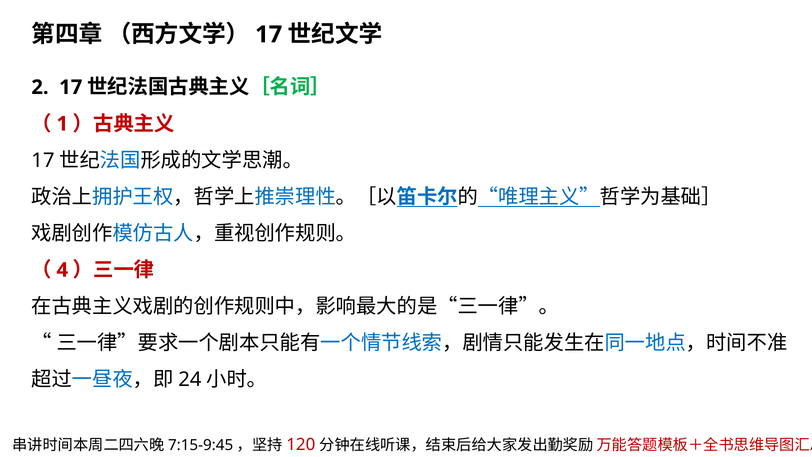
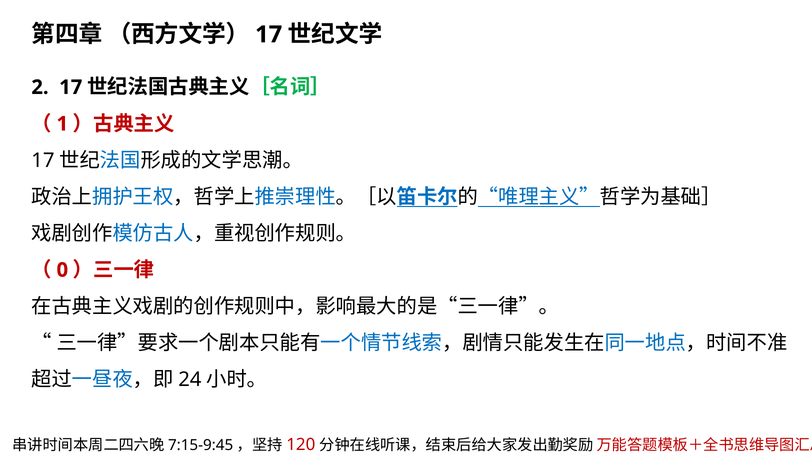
4: 4 -> 0 (62, 270)
